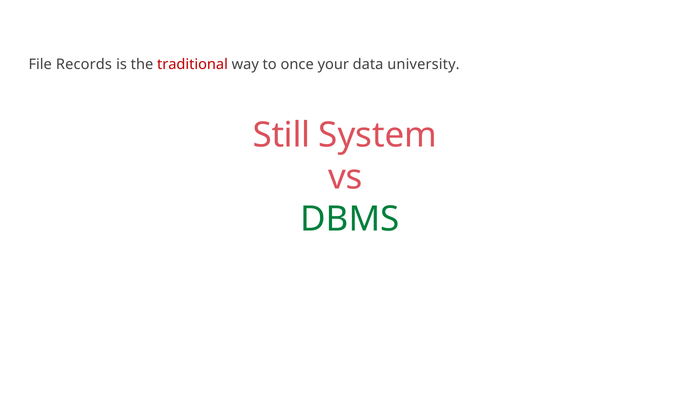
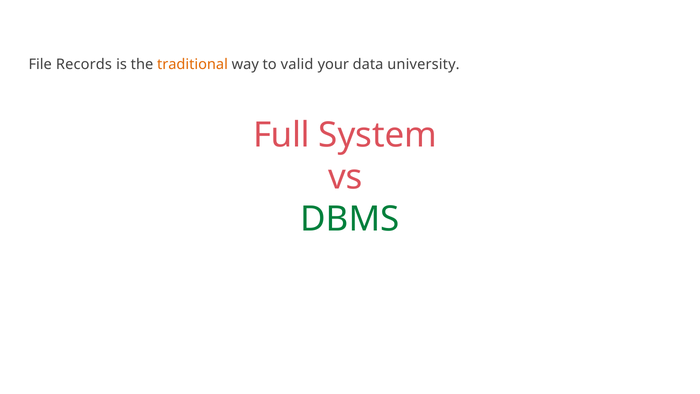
traditional colour: red -> orange (192, 65)
once: once -> valid (297, 65)
Still: Still -> Full (282, 135)
